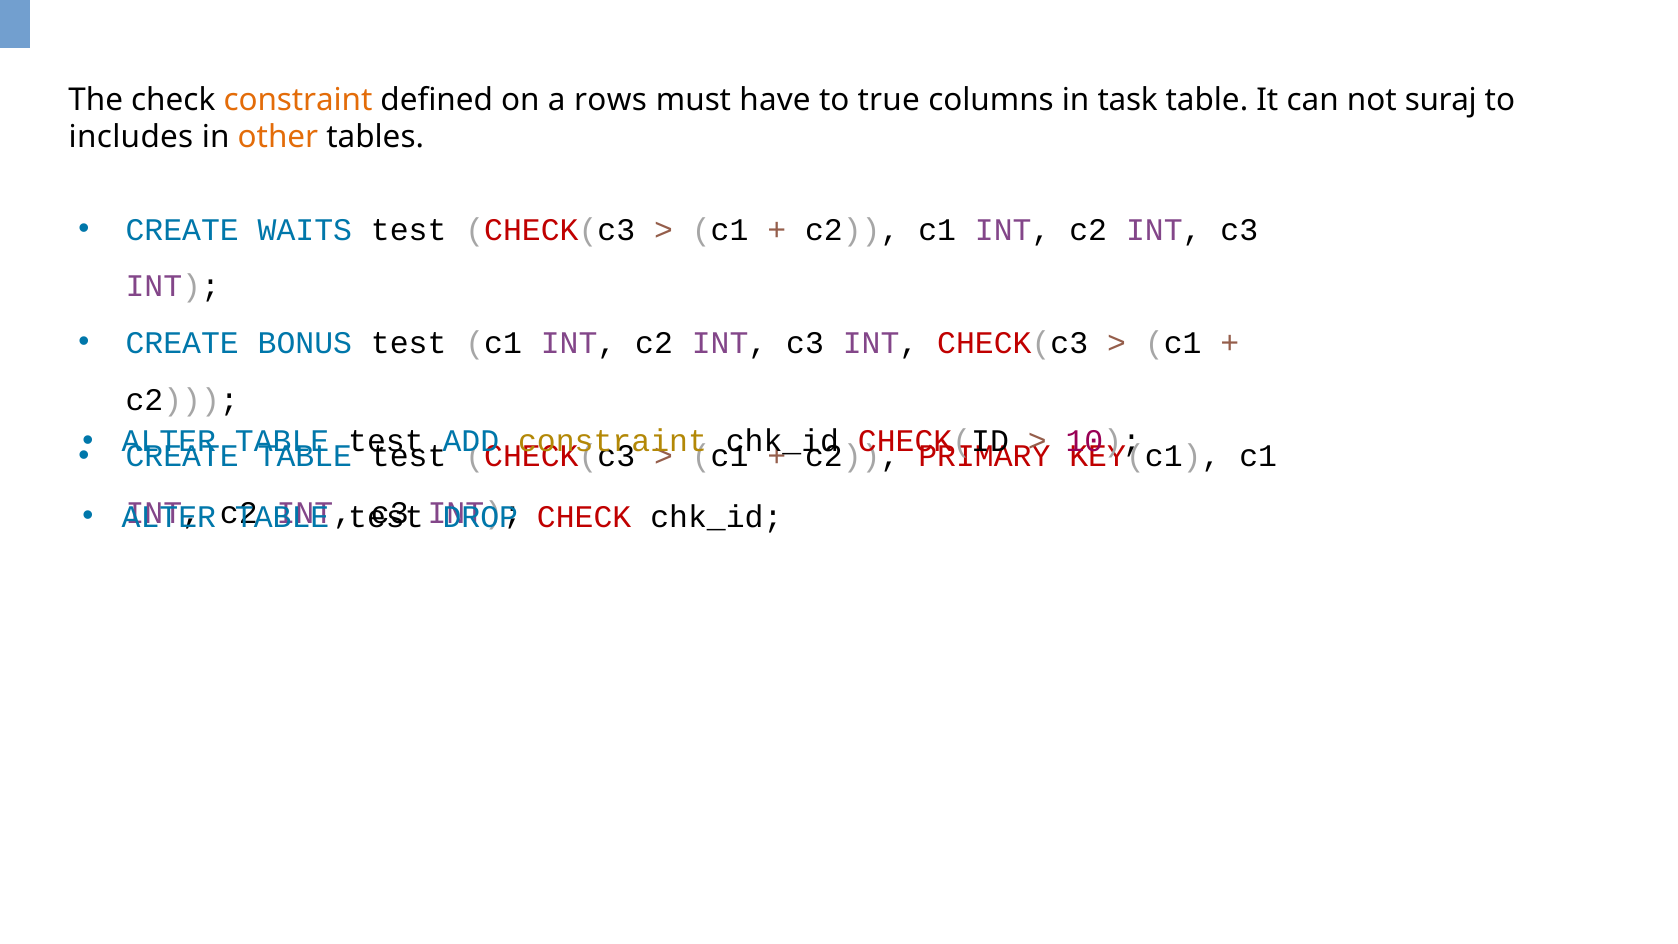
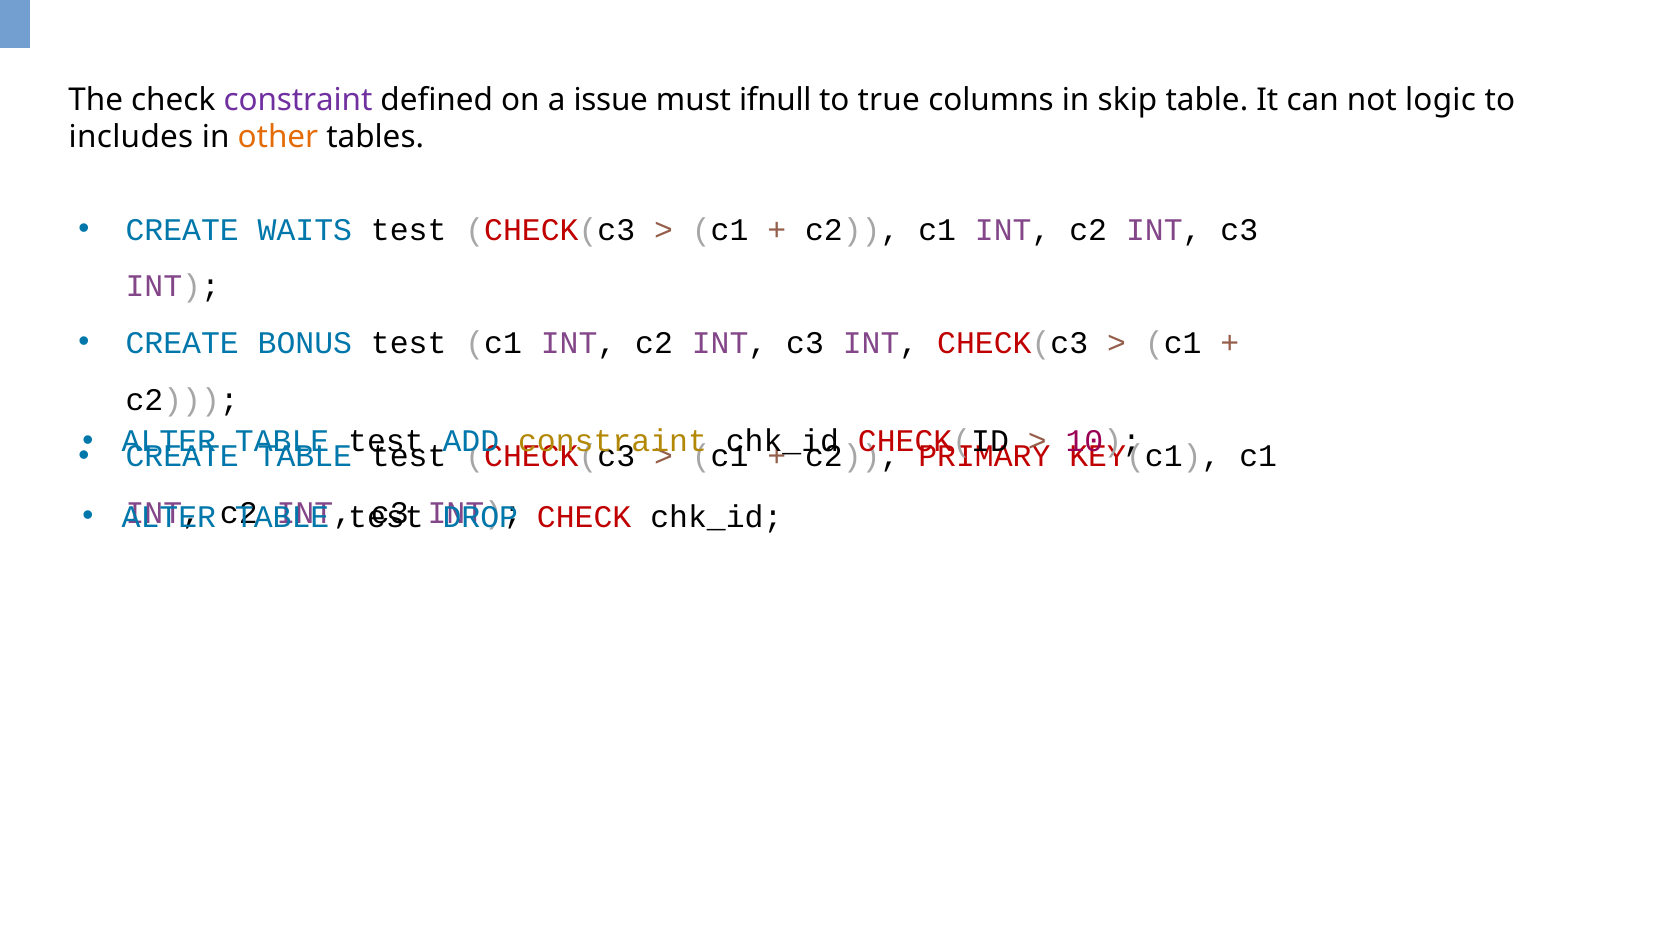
constraint colour: orange -> purple (298, 100)
rows: rows -> issue (611, 100)
have: have -> ifnull (775, 100)
task: task -> skip (1127, 100)
suraj: suraj -> logic (1441, 100)
